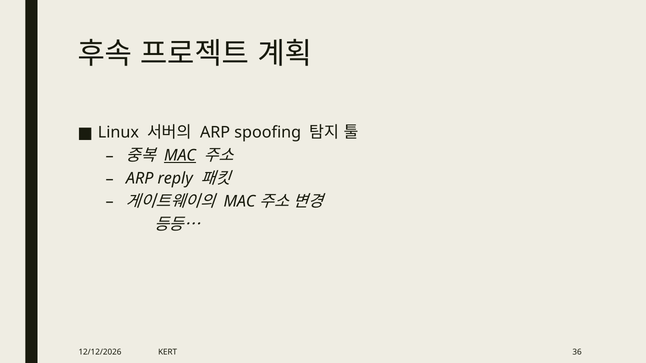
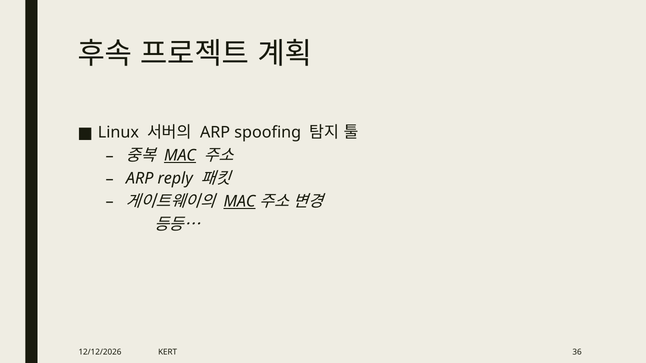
MAC underline: none -> present (239, 202)
